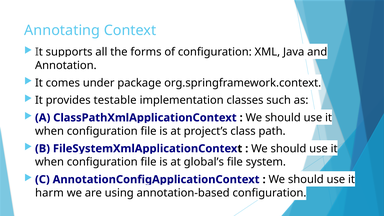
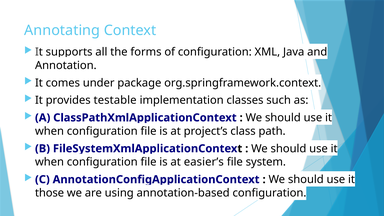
global’s: global’s -> easier’s (204, 162)
harm: harm -> those (50, 193)
